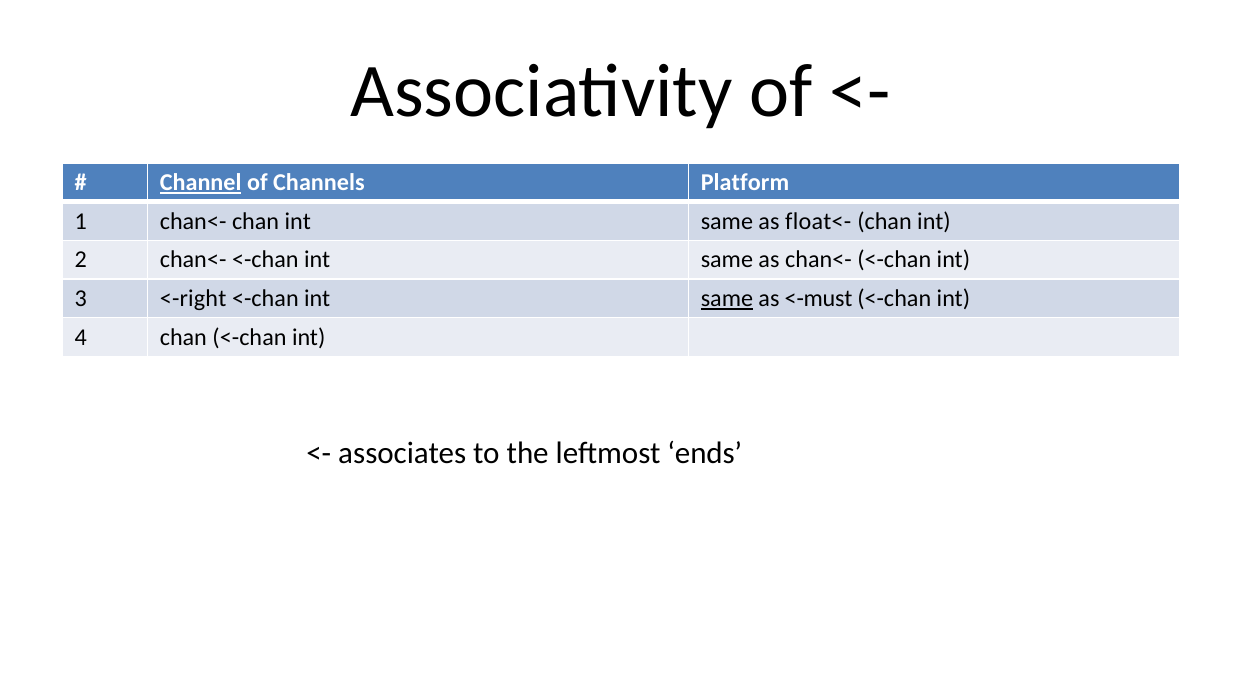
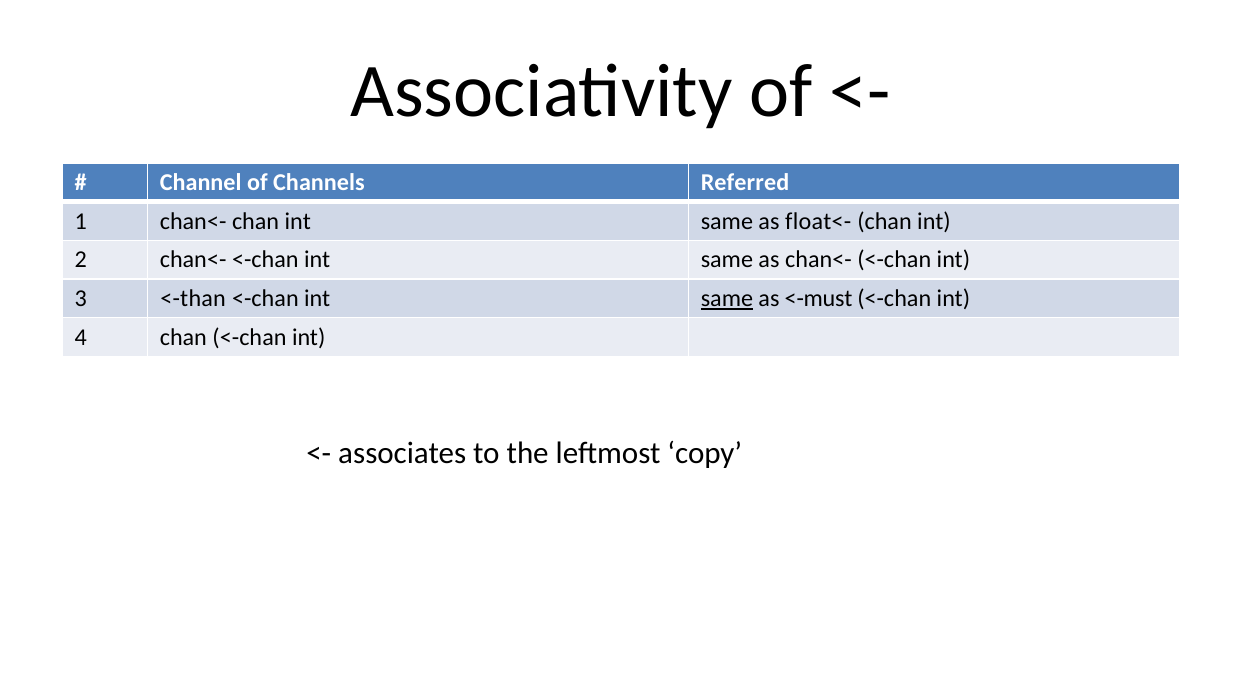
Channel underline: present -> none (201, 183)
Platform: Platform -> Referred (745, 183)
<-right: <-right -> <-than (193, 299)
ends: ends -> copy (705, 454)
